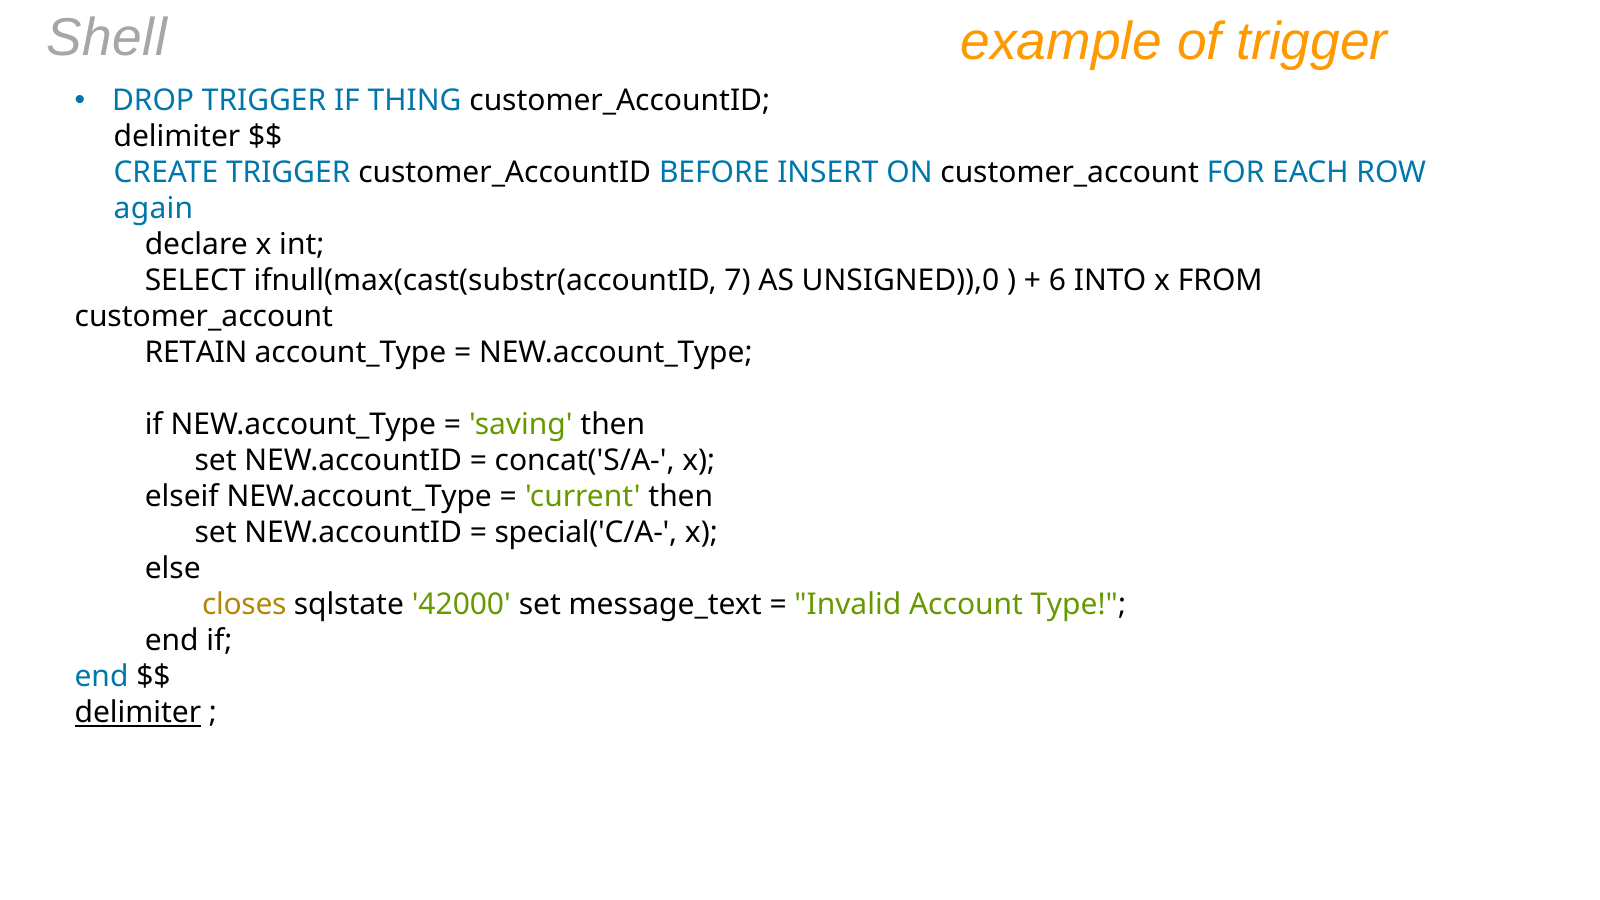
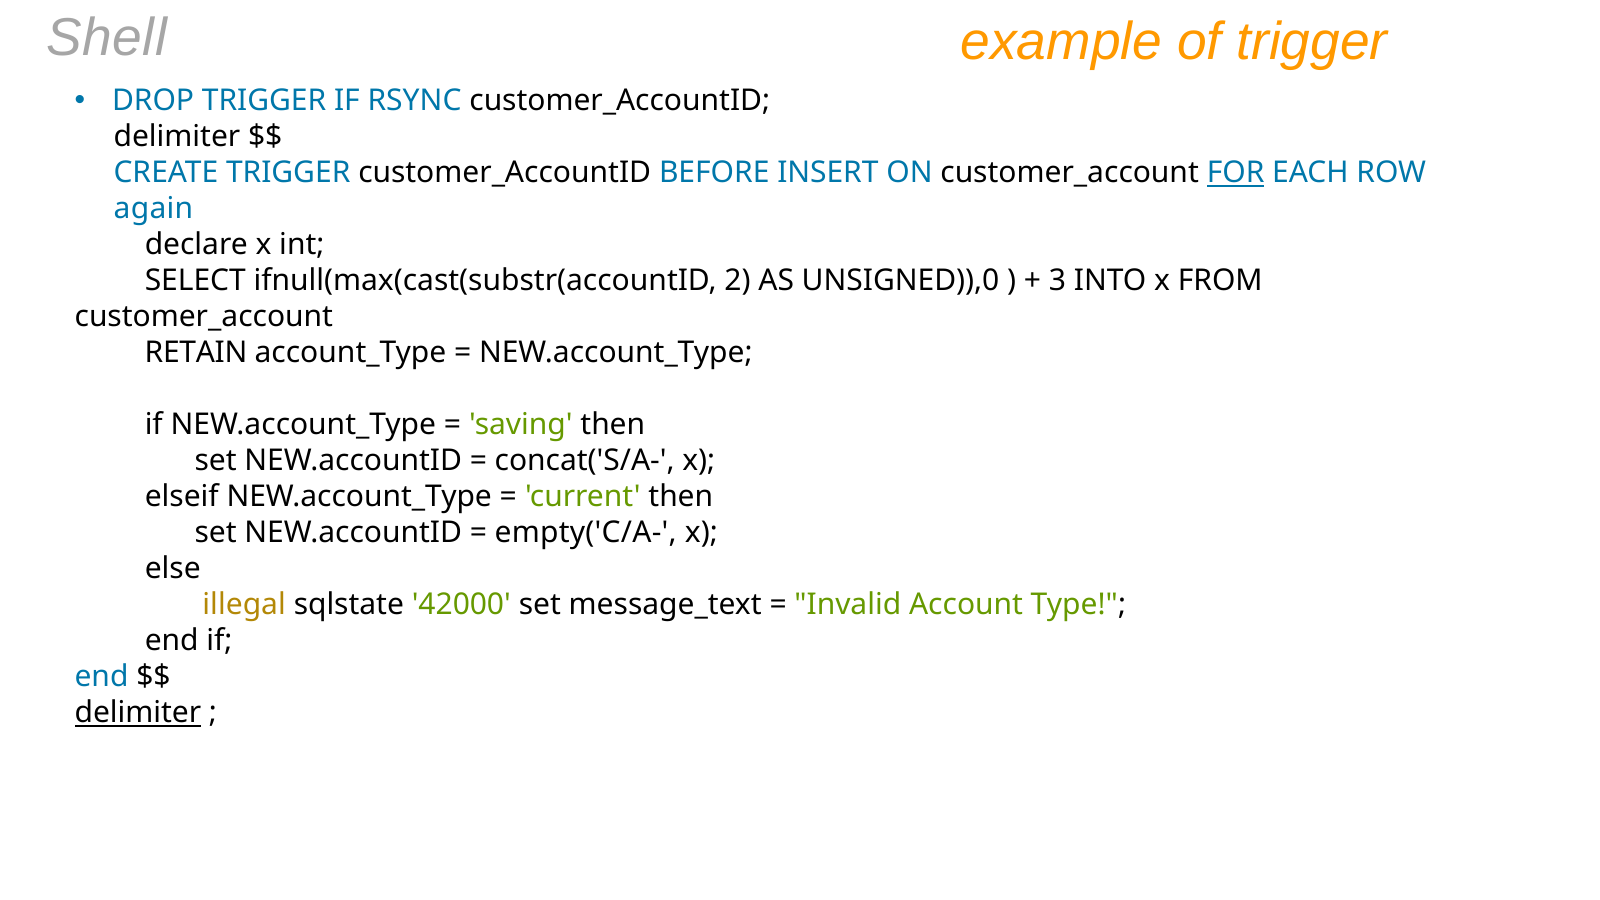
THING: THING -> RSYNC (415, 101)
FOR underline: none -> present (1236, 173)
7: 7 -> 2 (737, 281)
6: 6 -> 3 (1058, 281)
special('C/A-: special('C/A- -> empty('C/A- (586, 533)
closes: closes -> illegal (244, 605)
